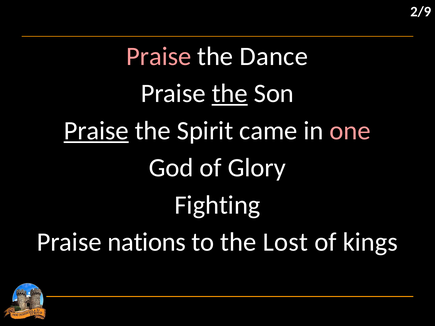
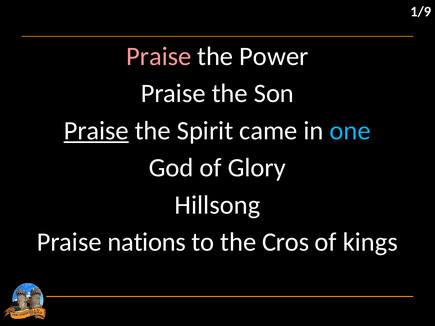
2/9: 2/9 -> 1/9 (421, 12)
Dance: Dance -> Power (274, 56)
the underline: present -> none (230, 94)
one colour: pink -> light blue (350, 131)
Fighting: Fighting -> Hillsong (217, 205)
Lost: Lost -> Cros (286, 242)
